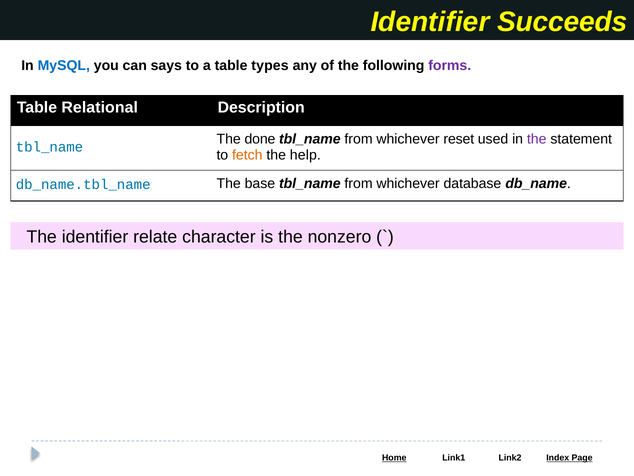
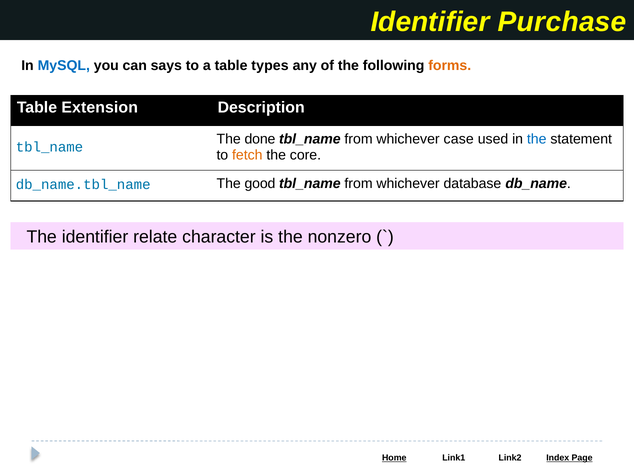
Succeeds: Succeeds -> Purchase (562, 22)
forms colour: purple -> orange (450, 65)
Relational: Relational -> Extension (100, 107)
reset: reset -> case (459, 139)
the colour: purple -> blue (537, 139)
help: help -> core (305, 155)
base: base -> good (260, 183)
